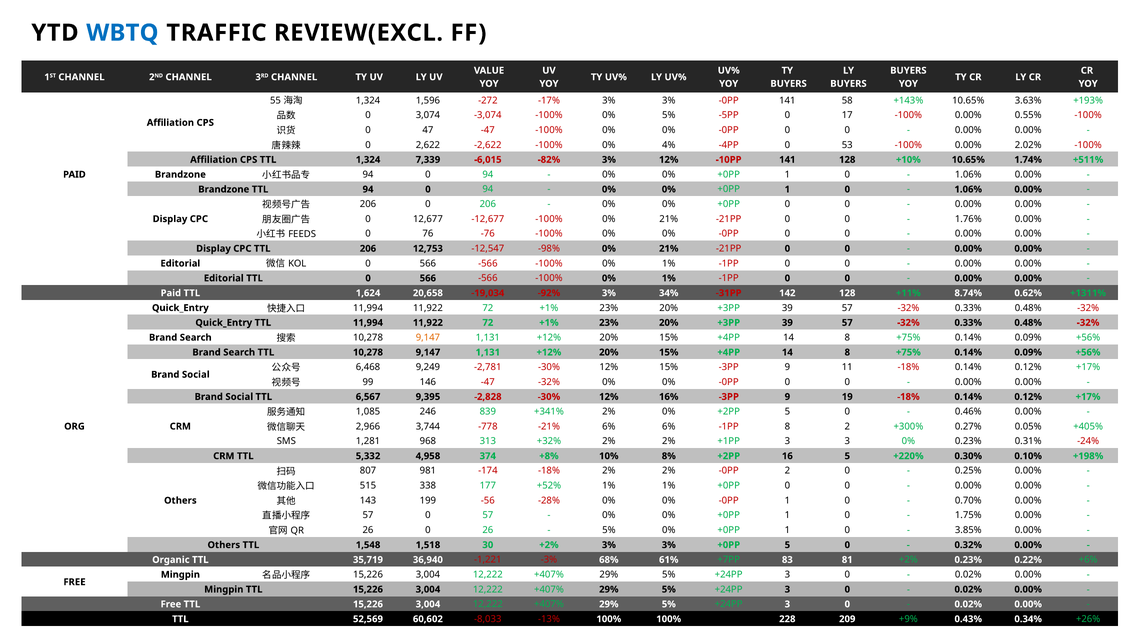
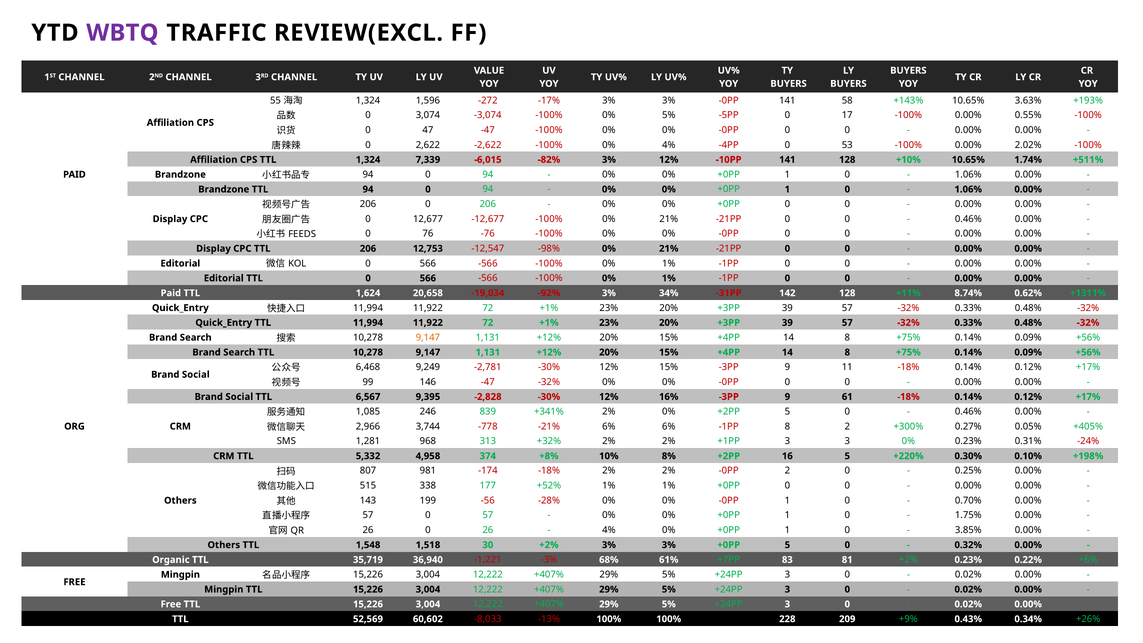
WBTQ colour: blue -> purple (122, 33)
1.76%: 1.76% -> 0.46% (968, 219)
19: 19 -> 61 (847, 397)
5%: 5% -> 4% (609, 530)
